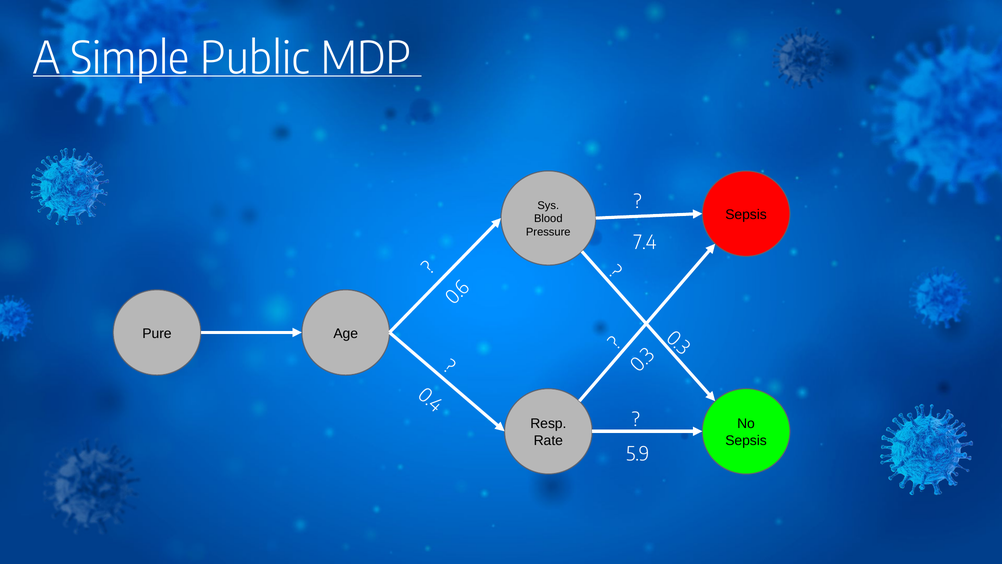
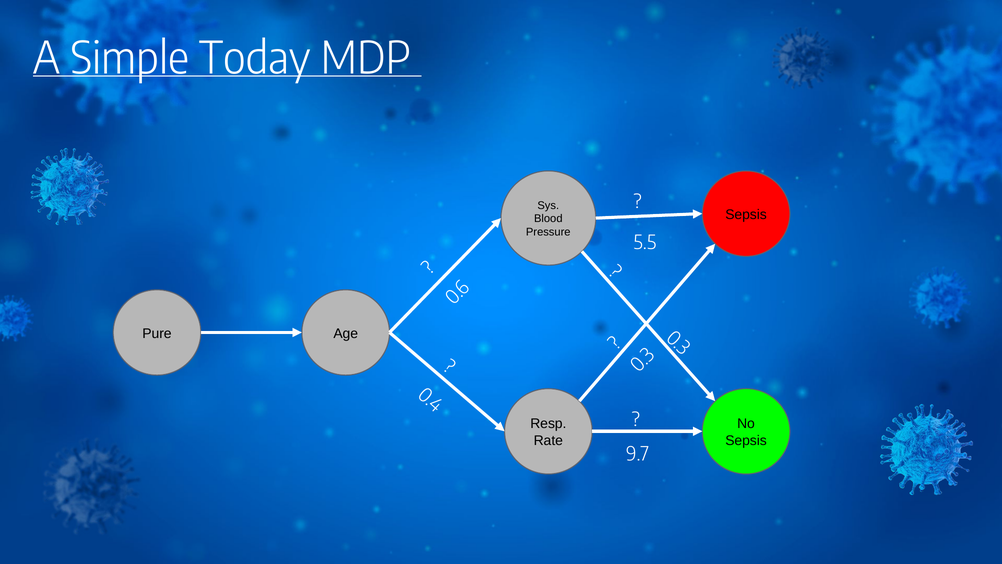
Public: Public -> Today (255, 59)
7.4: 7.4 -> 5.5 (645, 243)
5.9: 5.9 -> 9.7 (638, 454)
